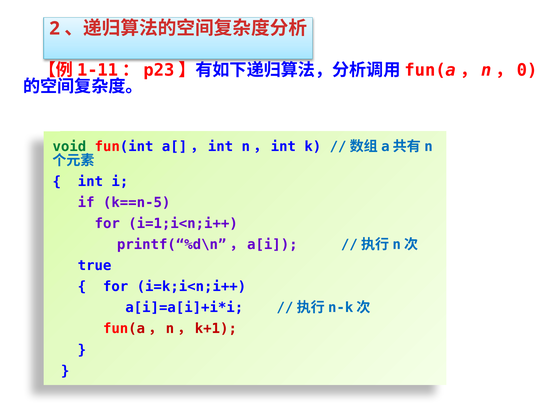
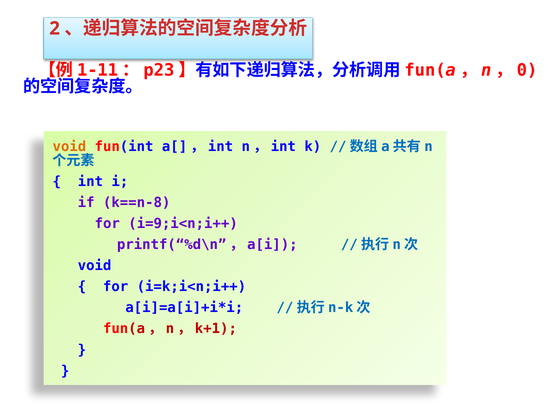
void colour: green -> orange (69, 147)
k==n-5: k==n-5 -> k==n-8 (137, 203)
i=1;i<n;i++: i=1;i<n;i++ -> i=9;i<n;i++ (183, 224)
true: true -> void (95, 266)
